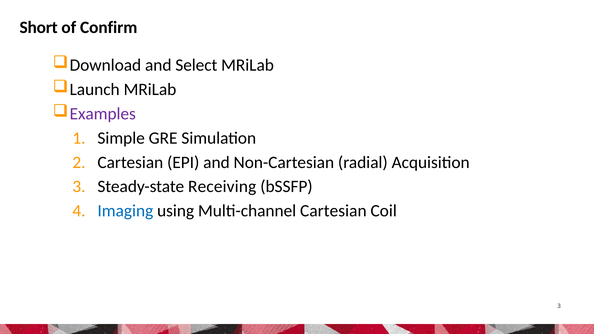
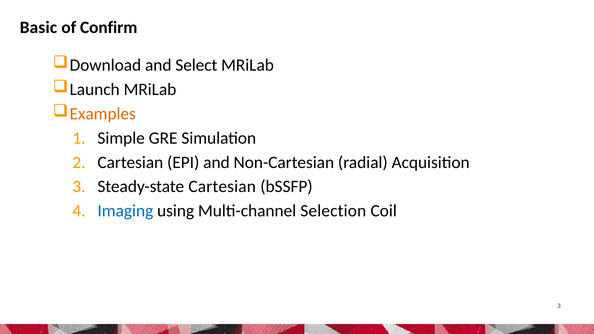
Short: Short -> Basic (38, 28)
Examples colour: purple -> orange (103, 114)
Steady-state Receiving: Receiving -> Cartesian (222, 187)
Multi-channel Cartesian: Cartesian -> Selection (333, 211)
